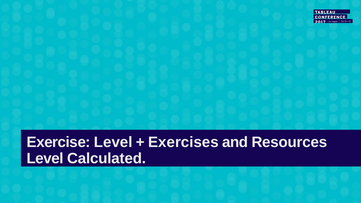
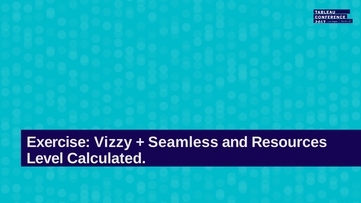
Exercise Level: Level -> Vizzy (113, 142)
Exercises: Exercises -> Seamless (183, 142)
